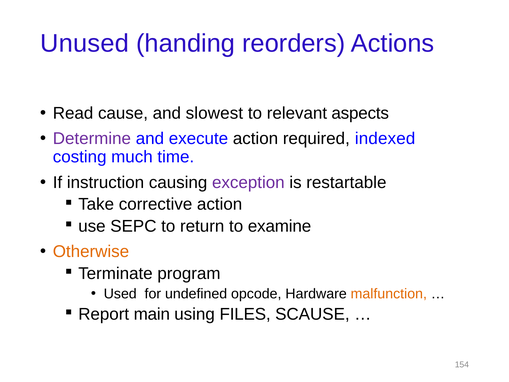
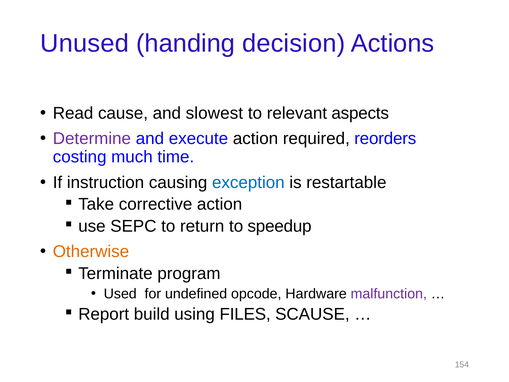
reorders: reorders -> decision (294, 43)
indexed: indexed -> reorders (385, 139)
exception colour: purple -> blue (248, 182)
examine: examine -> speedup (280, 226)
malfunction colour: orange -> purple (389, 294)
main: main -> build (152, 314)
